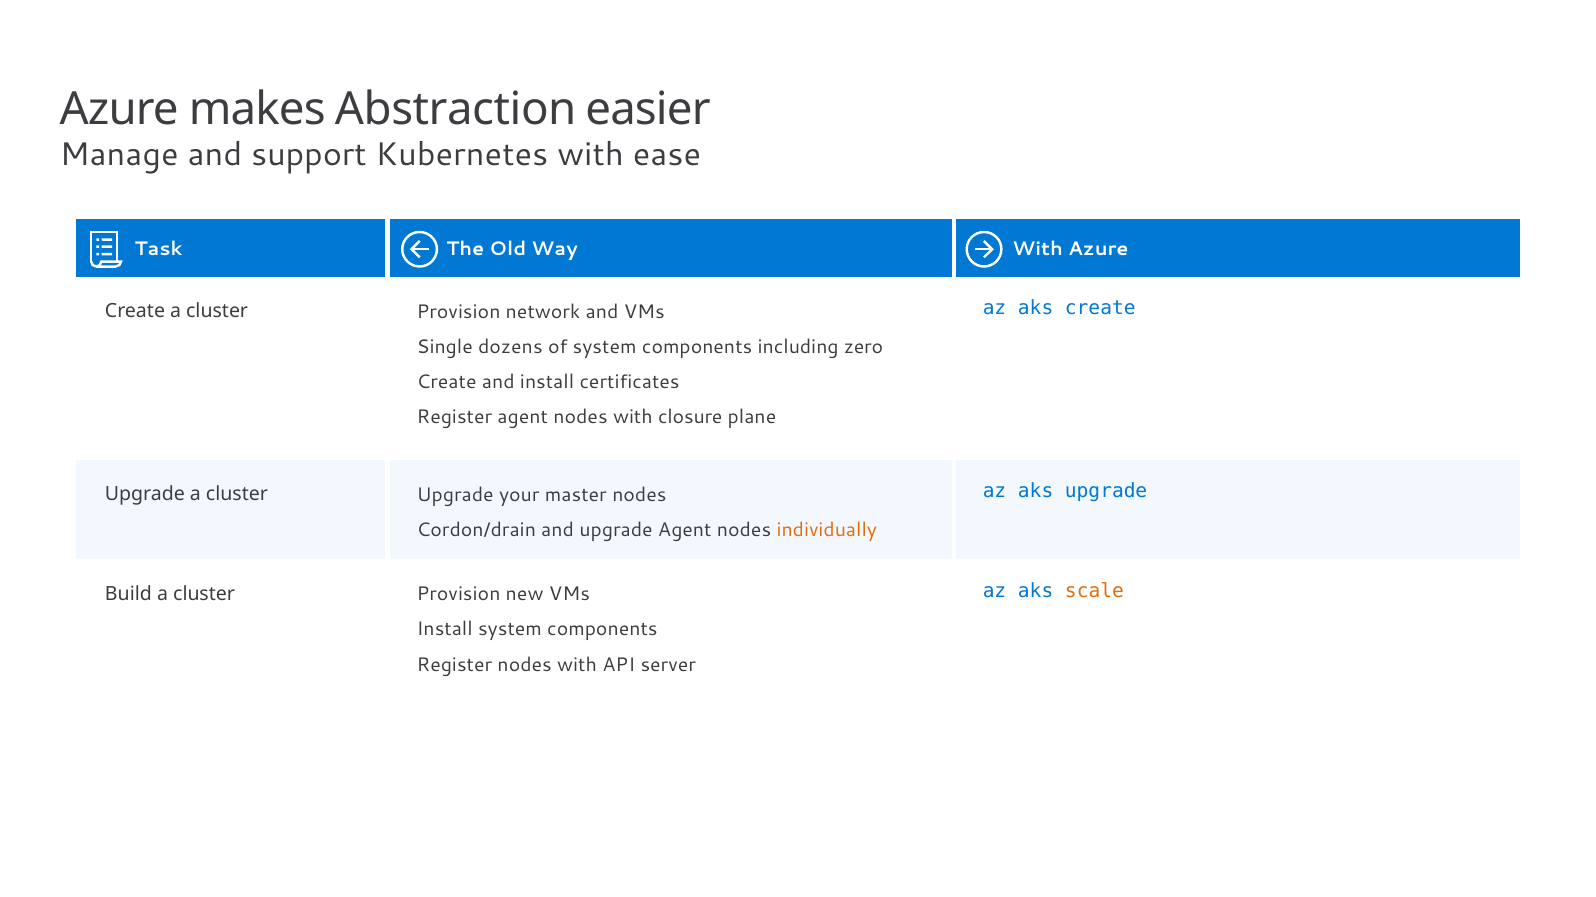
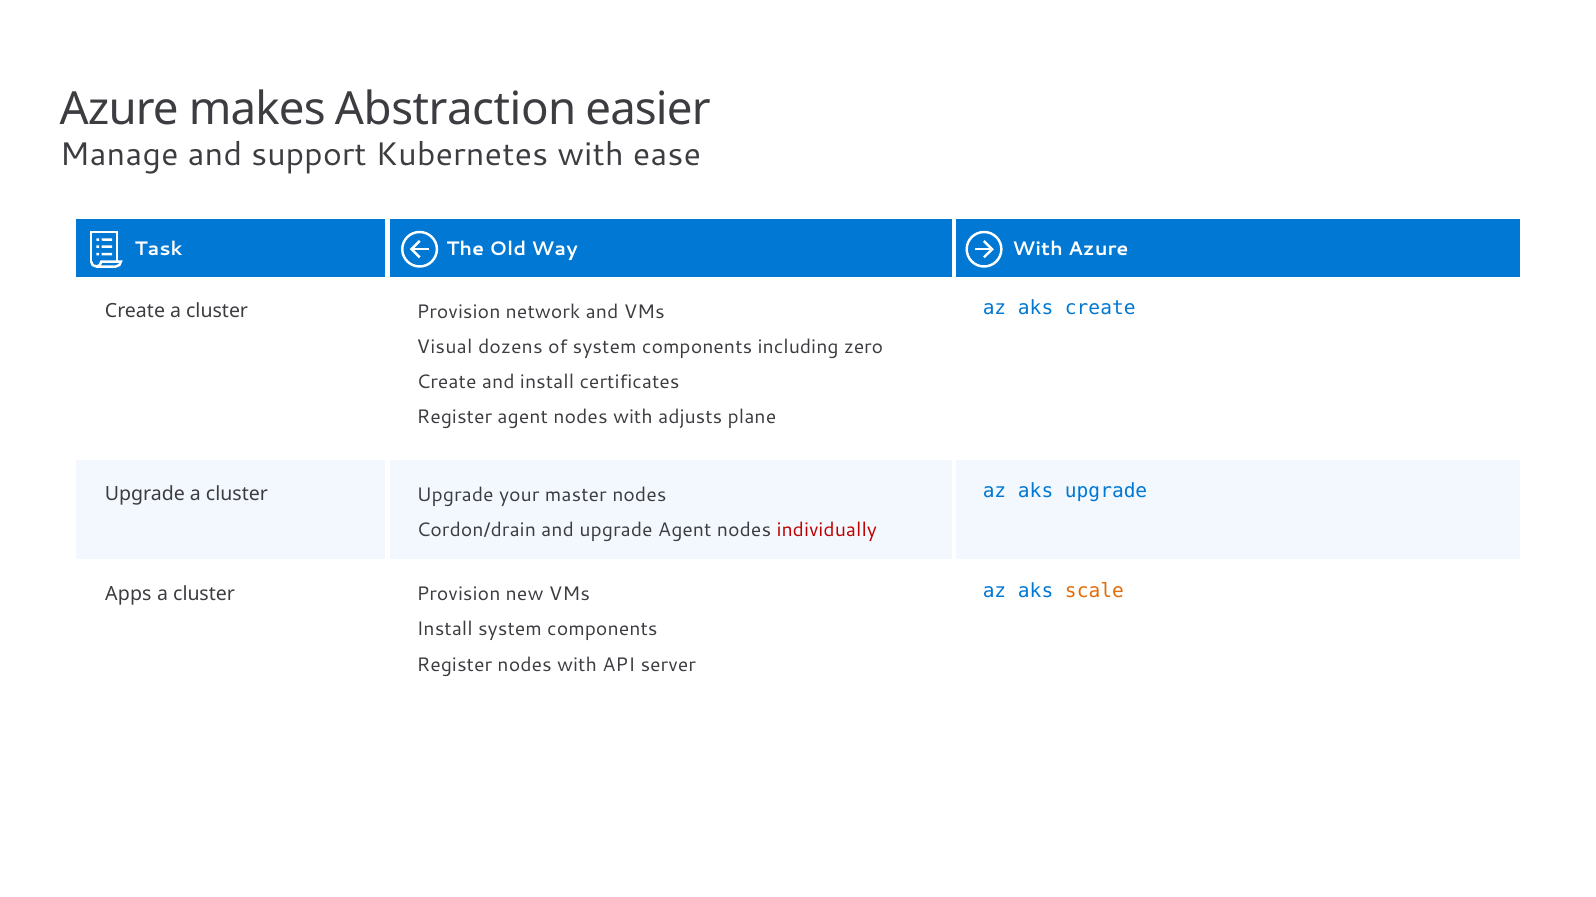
Single: Single -> Visual (445, 347)
closure: closure -> adjusts (690, 418)
individually colour: orange -> red (827, 531)
Build: Build -> Apps (128, 594)
